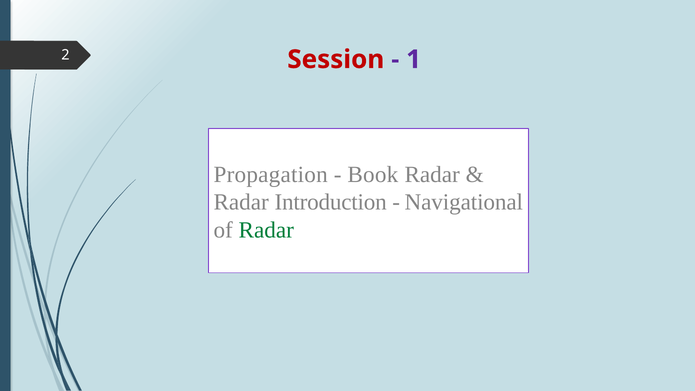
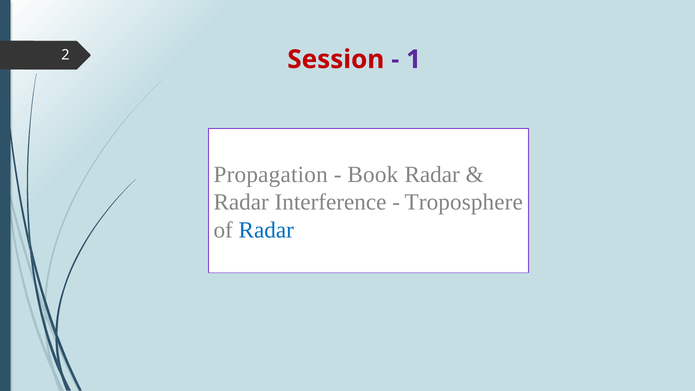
Introduction: Introduction -> Interference (331, 202)
Navigational: Navigational -> Troposphere (464, 202)
Radar colour: green -> blue (266, 230)
